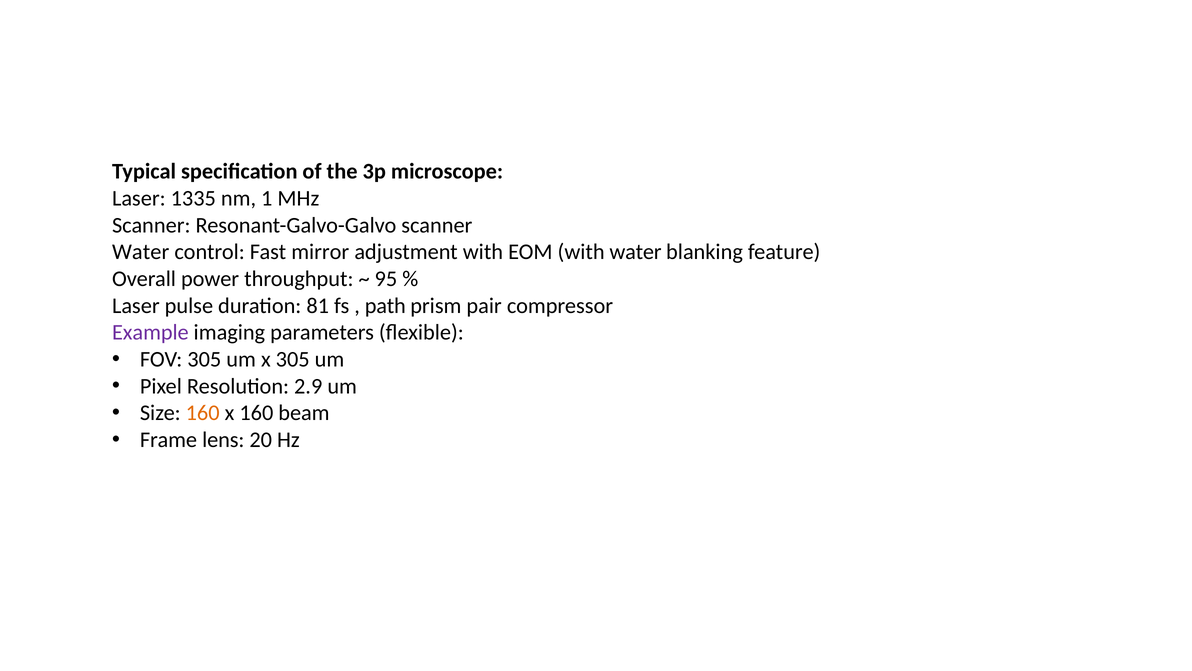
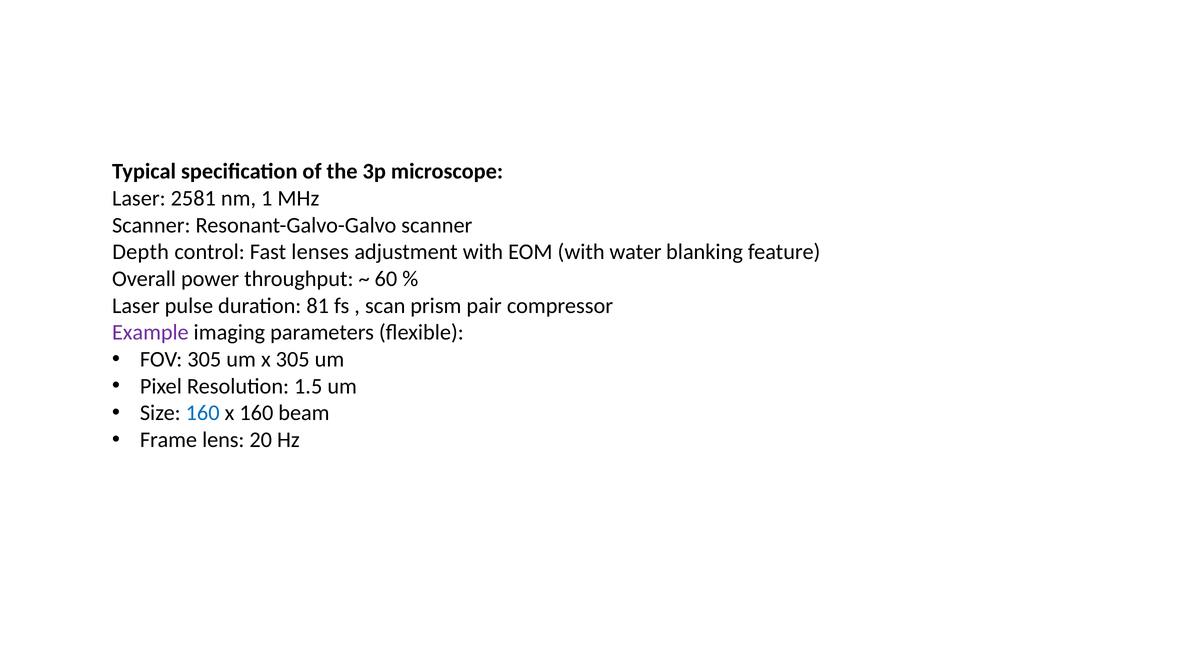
1335: 1335 -> 2581 (193, 198)
Water: Water -> Depth (141, 252)
mirror: mirror -> lenses (320, 252)
95: 95 -> 60 (386, 279)
path: path -> scan (385, 305)
2.9: 2.9 -> 1.5 (308, 386)
160 colour: orange -> blue (203, 413)
